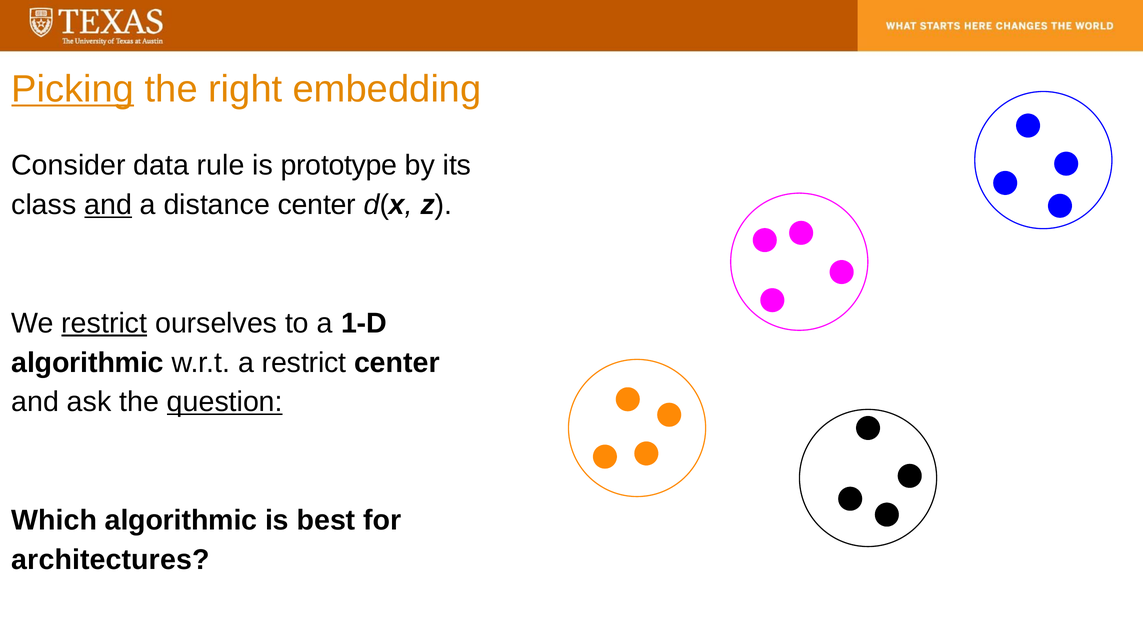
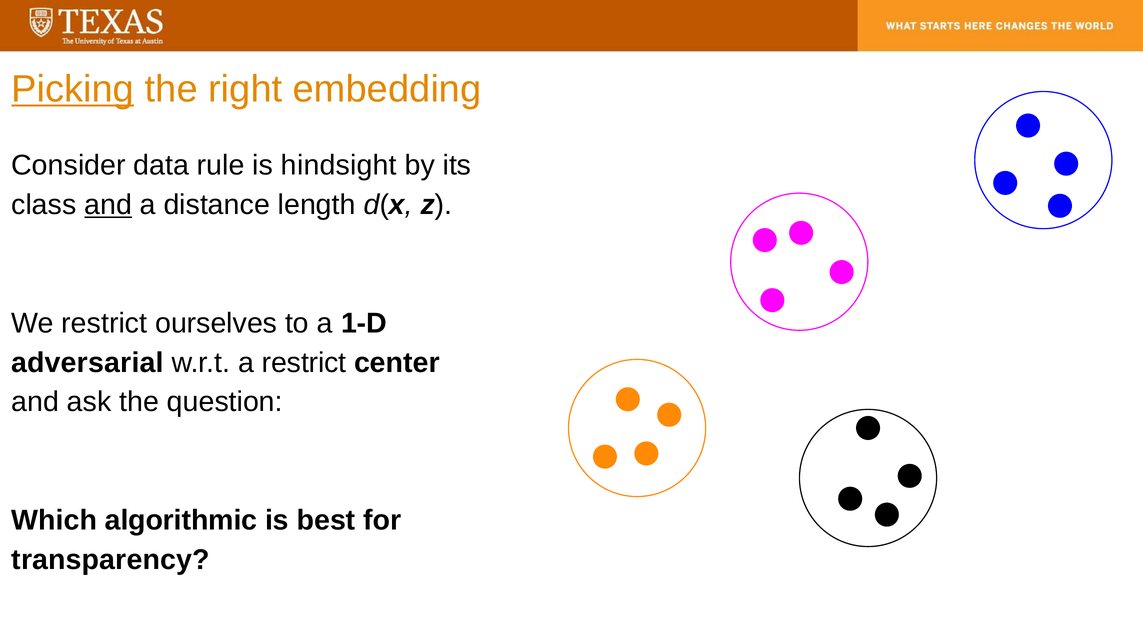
prototype: prototype -> hindsight (339, 165)
distance center: center -> length (317, 205)
restrict underline: present -> none (104, 323)
algorithmic: algorithmic -> adversarial (87, 363)
question underline: present -> none (225, 402)
architectures: architectures -> transparency (110, 560)
